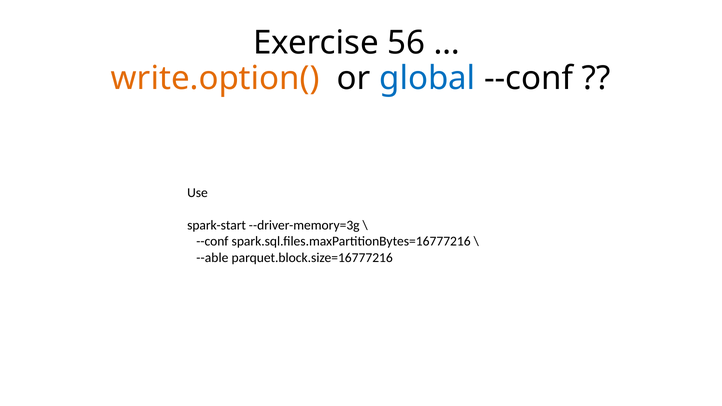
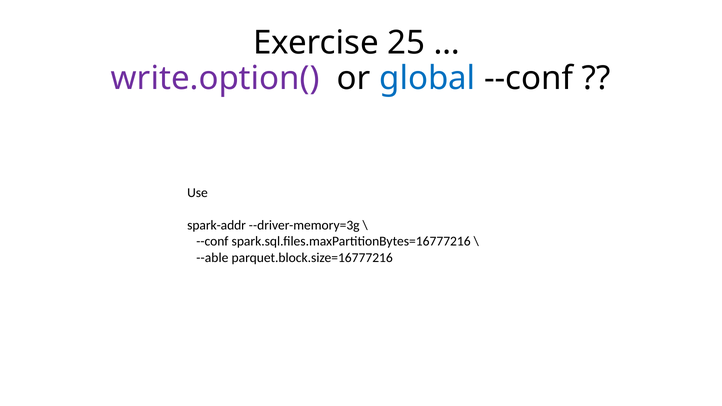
56: 56 -> 25 (406, 43)
write.option( colour: orange -> purple (215, 79)
spark-start: spark-start -> spark-addr (217, 225)
